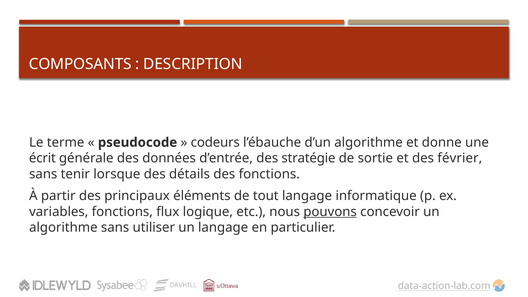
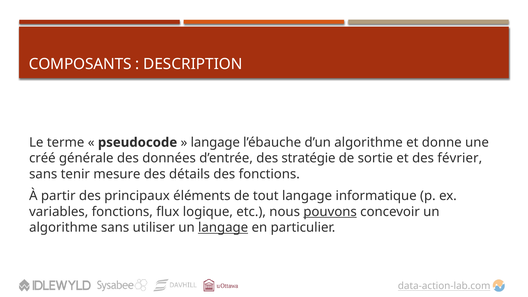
codeurs: codeurs -> langage (215, 142)
écrit: écrit -> créé (42, 158)
lorsque: lorsque -> mesure (117, 174)
langage underline: none -> present (223, 228)
